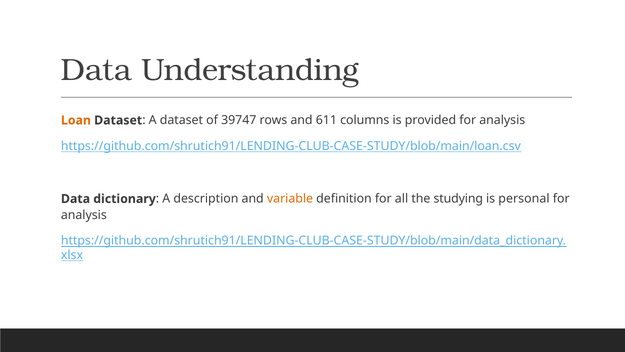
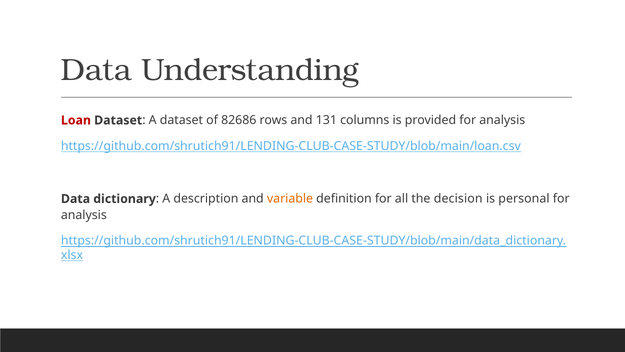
Loan colour: orange -> red (76, 120)
39747: 39747 -> 82686 (239, 120)
611: 611 -> 131 (326, 120)
studying: studying -> decision (458, 199)
